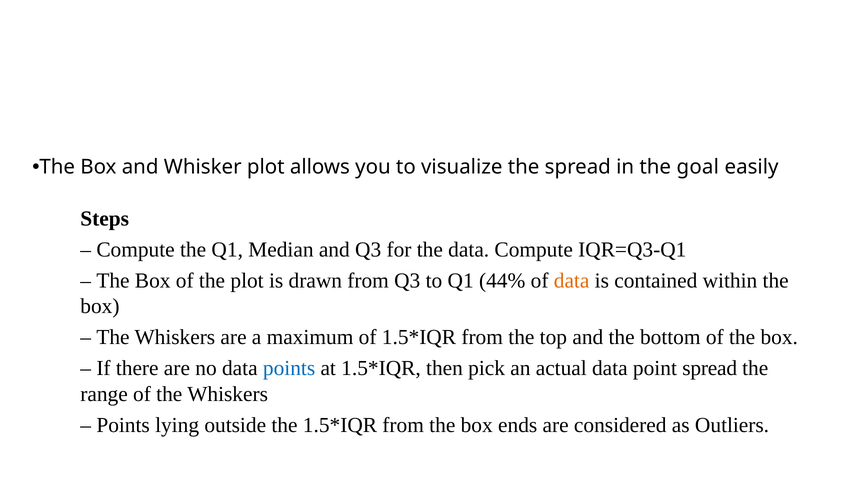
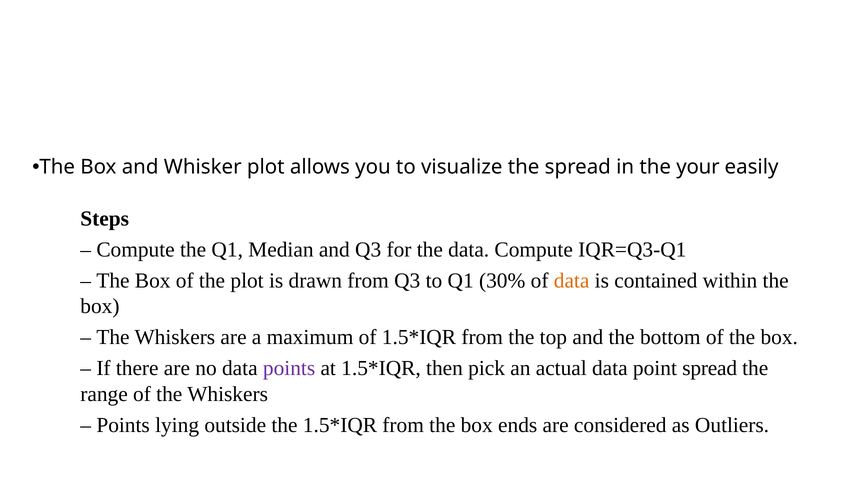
goal: goal -> your (698, 167)
44%: 44% -> 30% (502, 281)
points colour: blue -> purple (289, 368)
